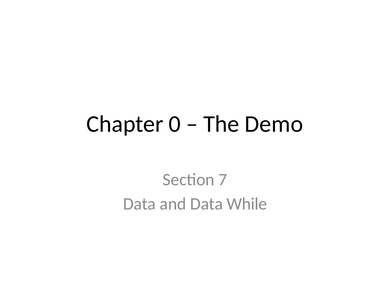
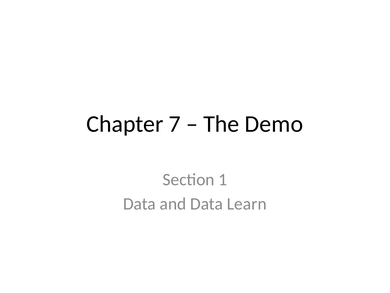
0: 0 -> 7 (175, 124)
7: 7 -> 1 (223, 179)
While: While -> Learn (247, 204)
